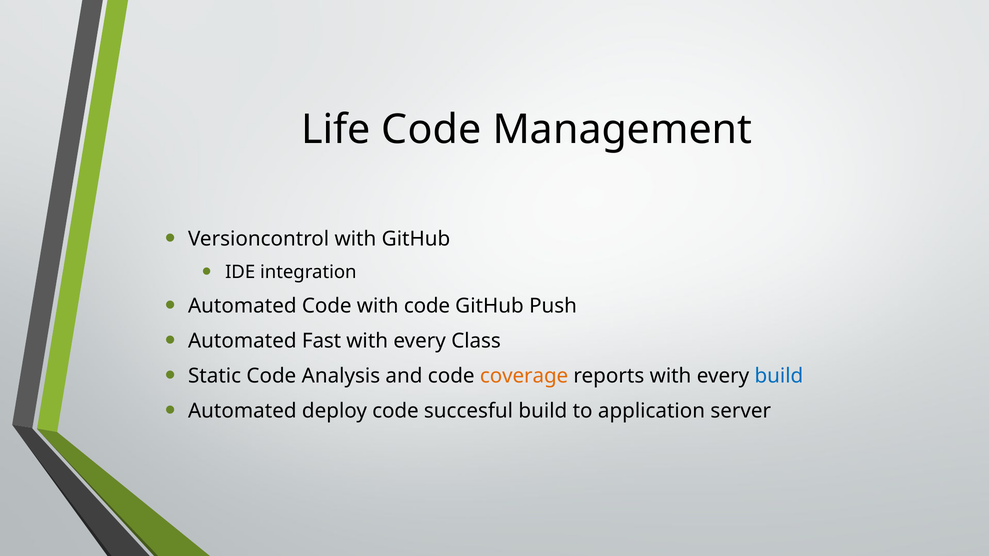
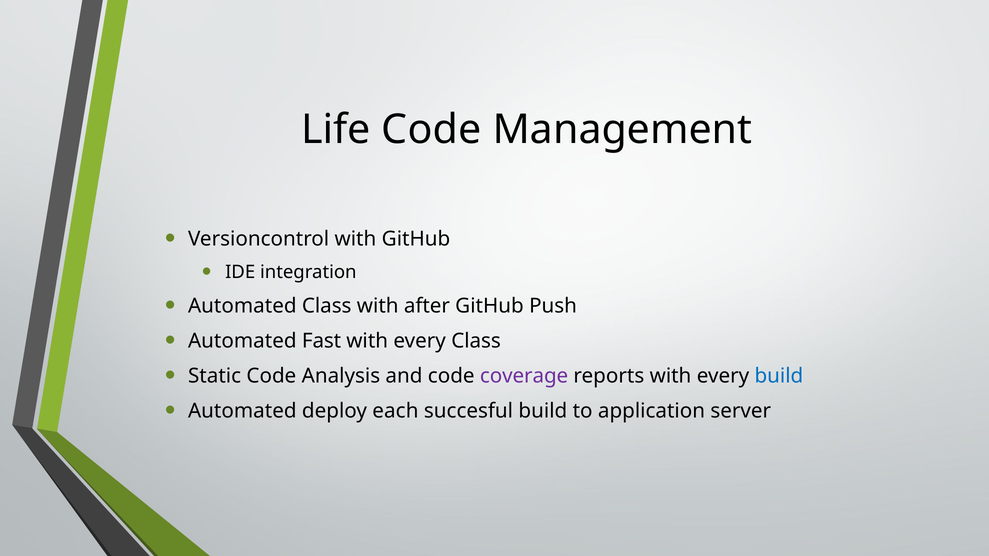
Automated Code: Code -> Class (327, 306)
with code: code -> after (427, 306)
coverage colour: orange -> purple (524, 376)
deploy code: code -> each (395, 411)
